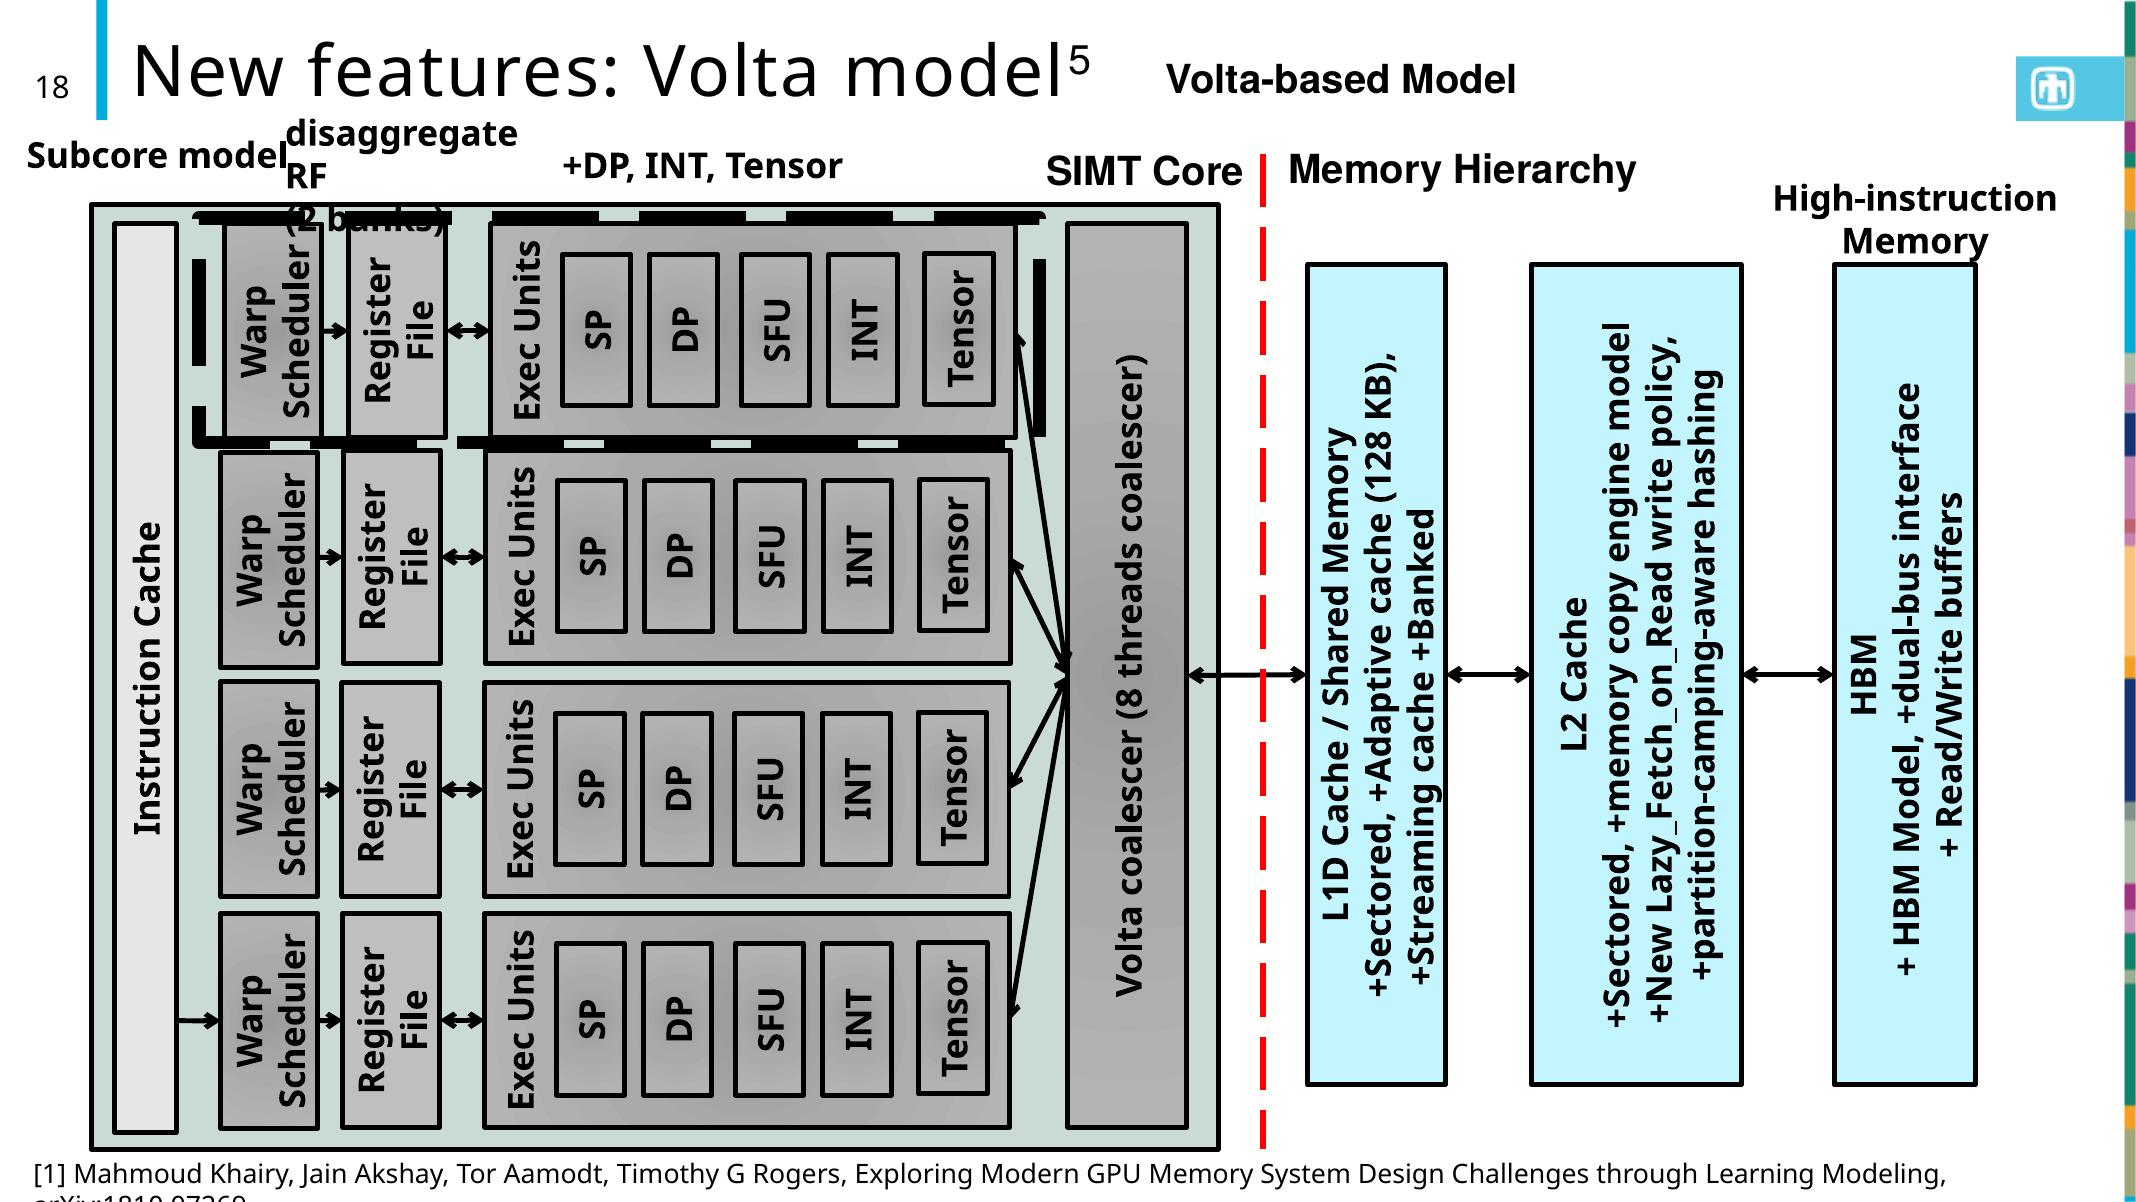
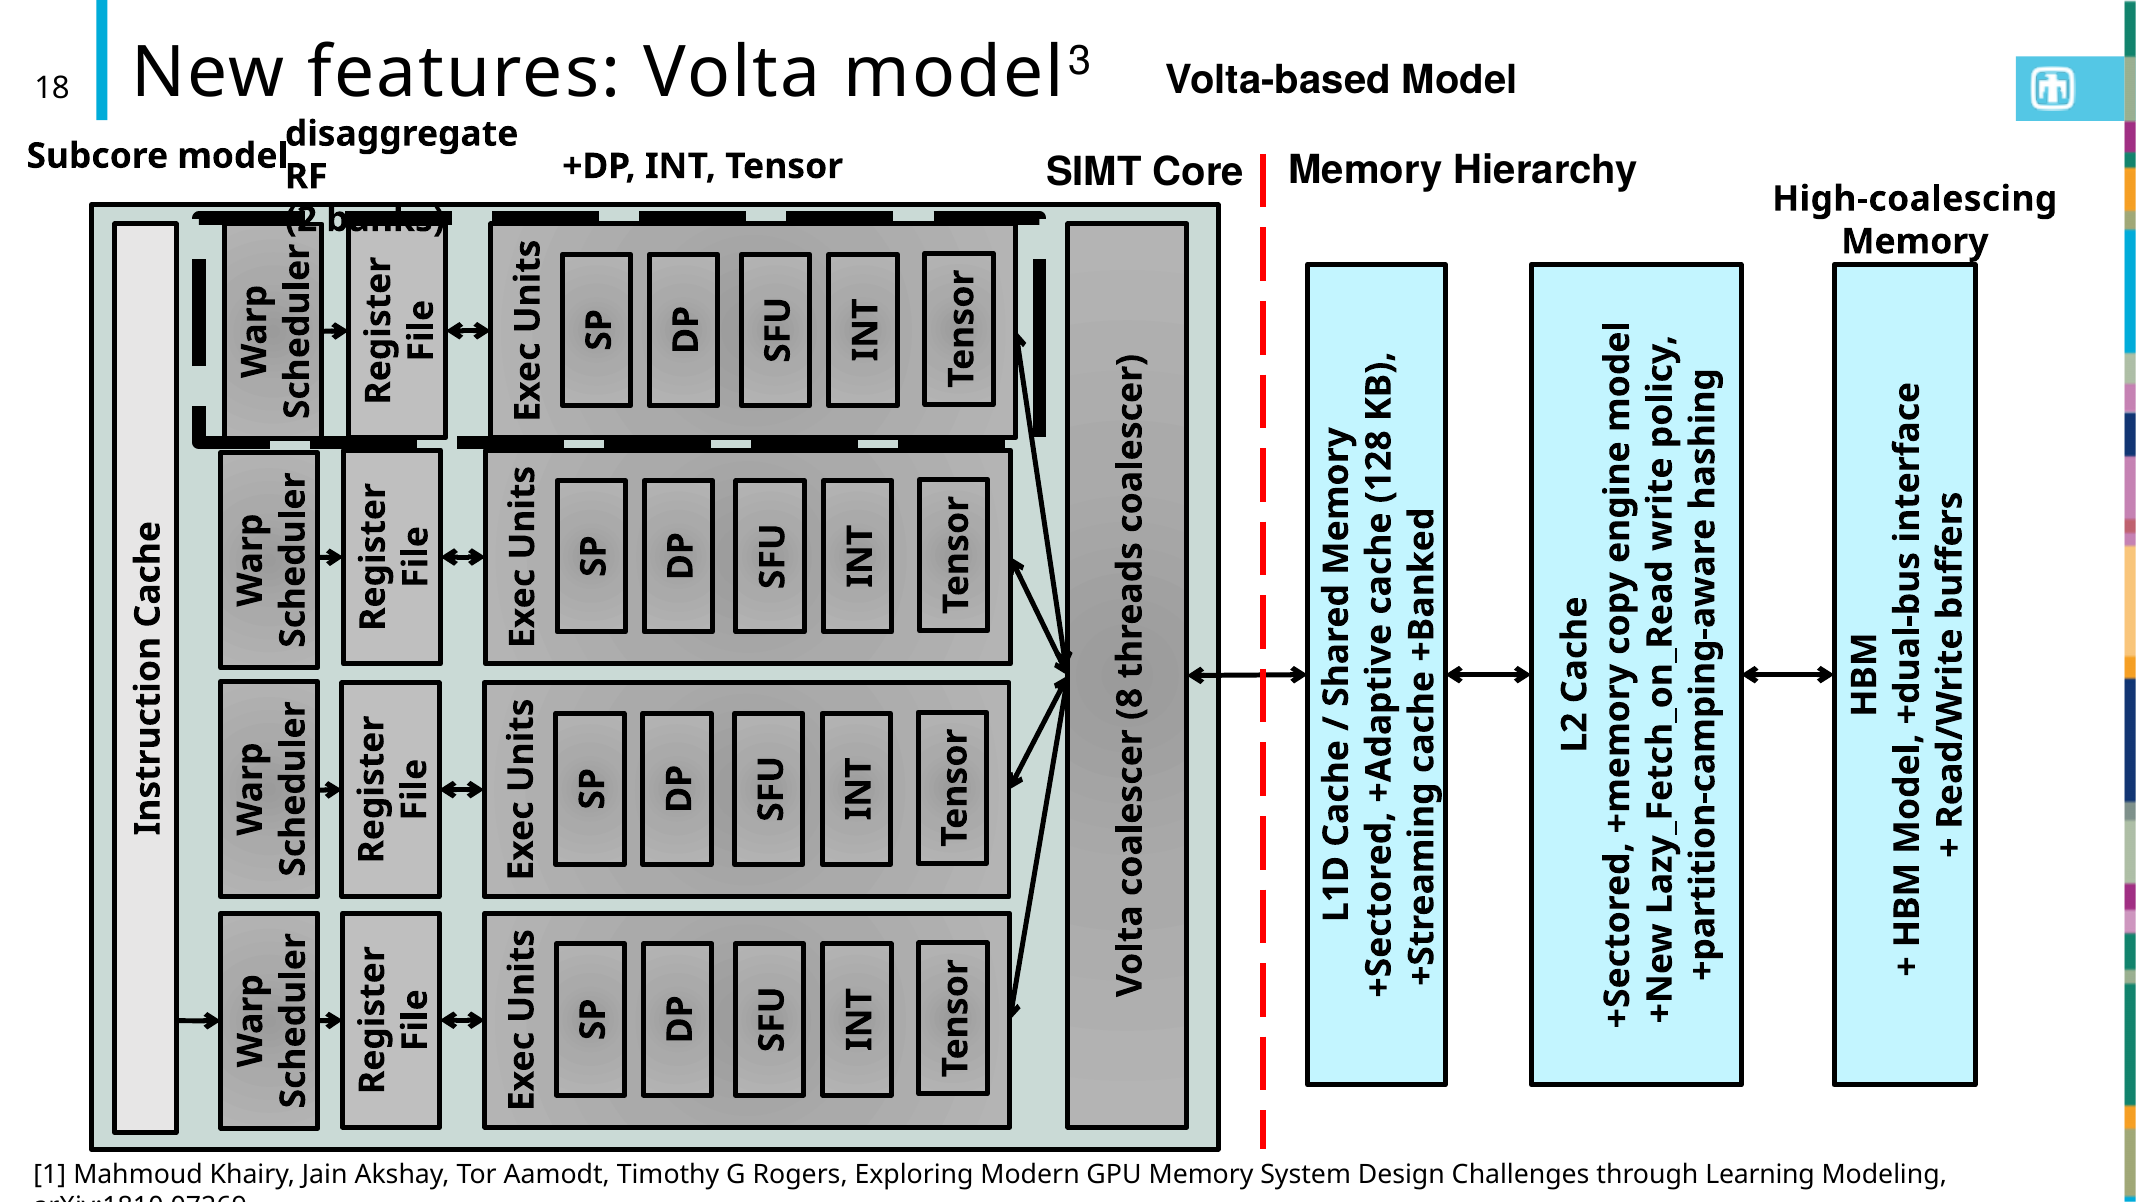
5: 5 -> 3 (1080, 61)
High-instruction: High-instruction -> High-coalescing (1915, 199)
